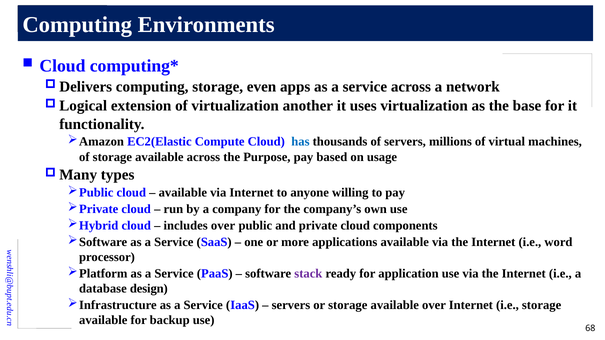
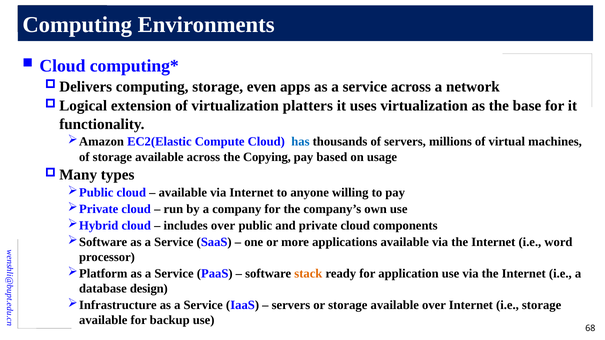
another: another -> platters (308, 106)
Purpose: Purpose -> Copying (267, 157)
stack colour: purple -> orange (308, 274)
